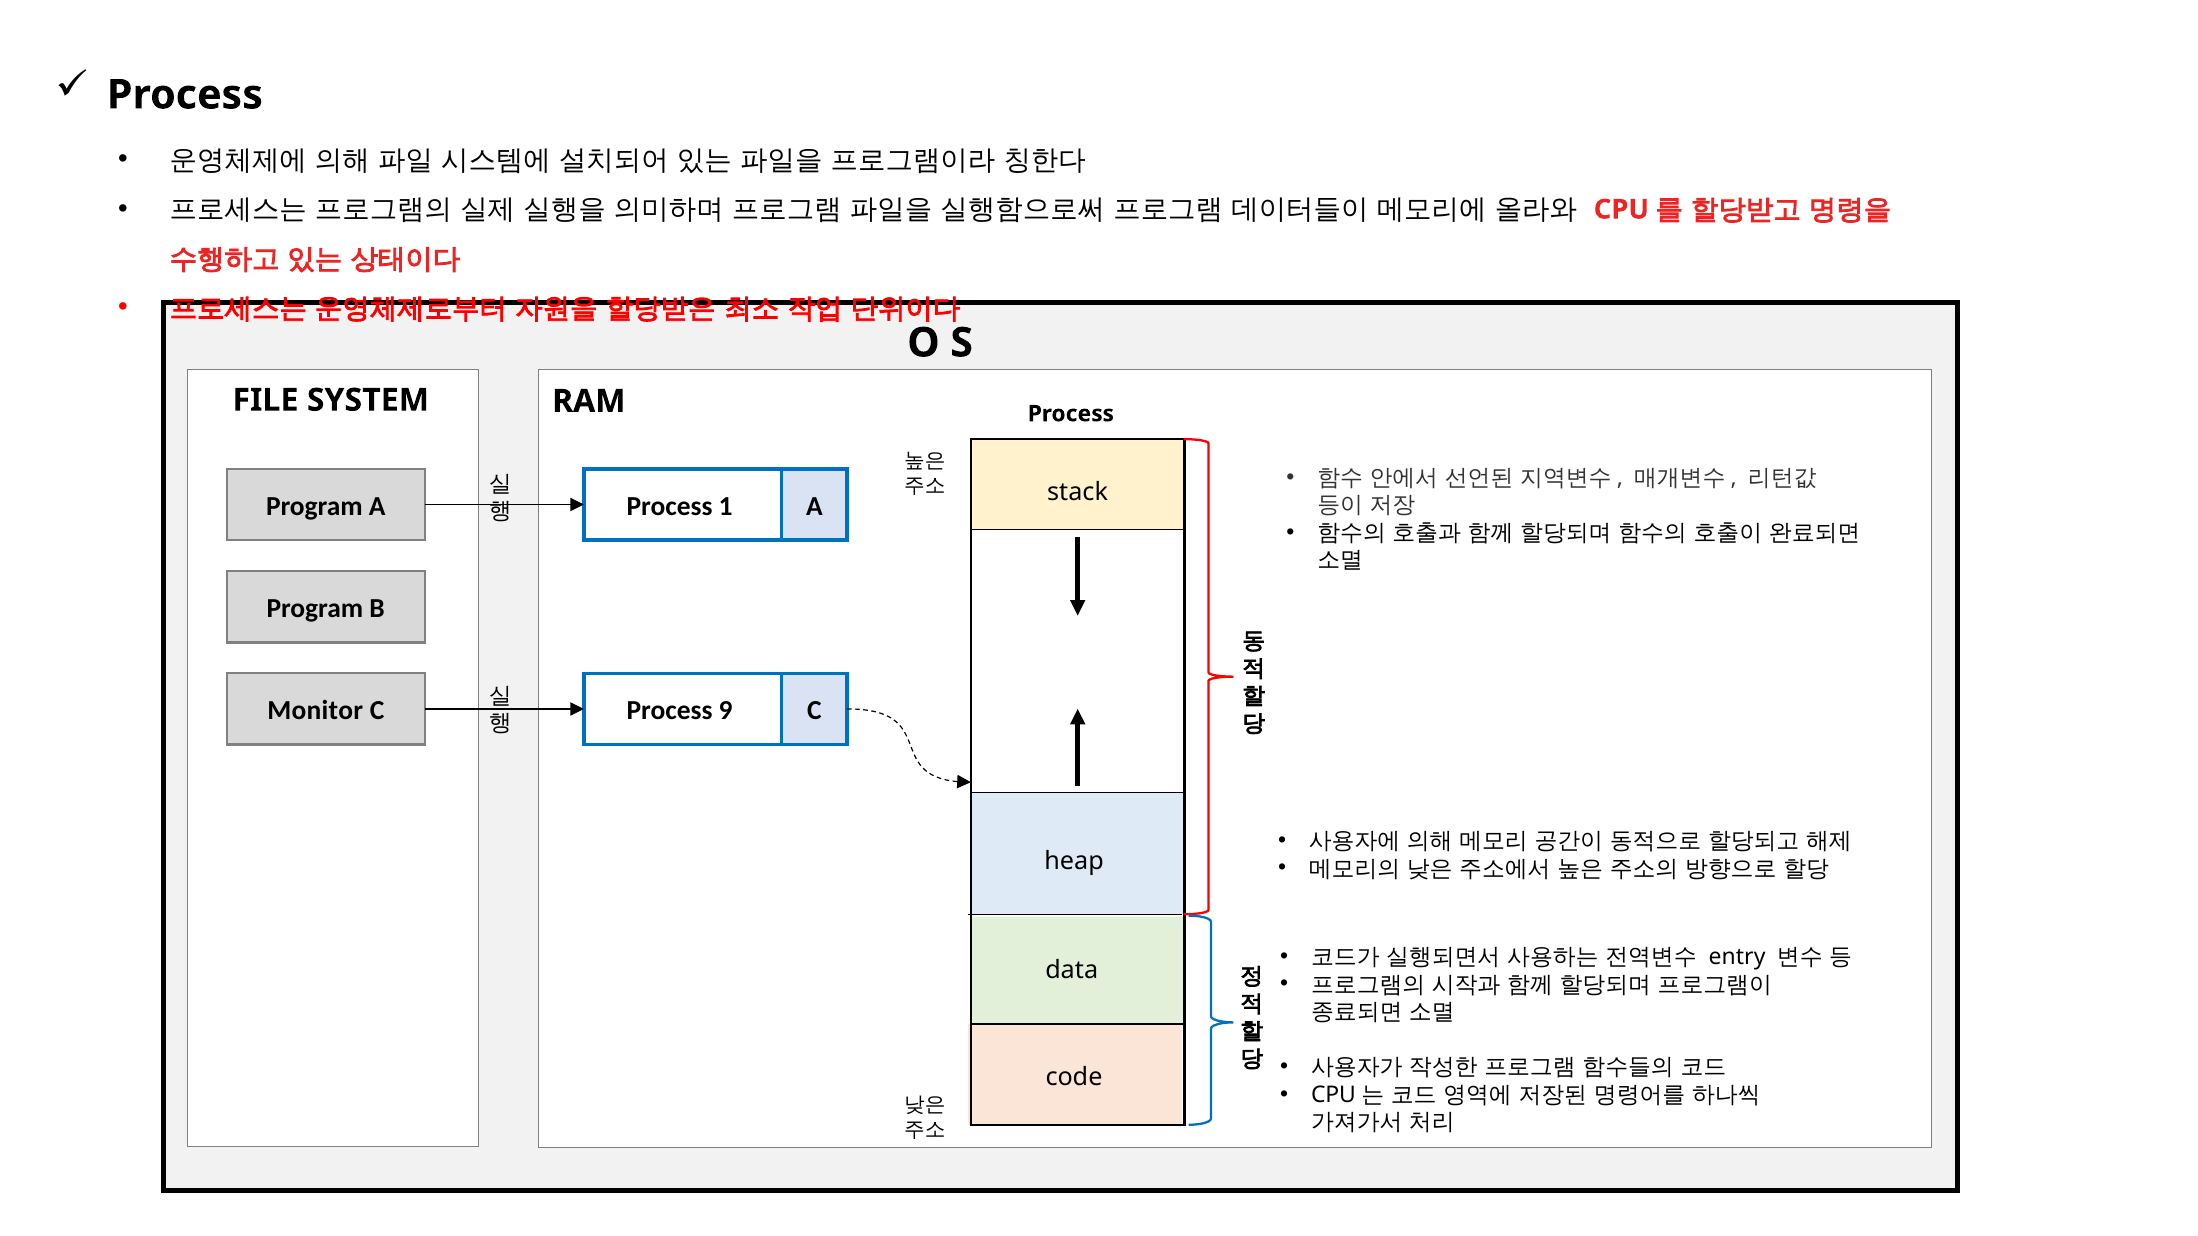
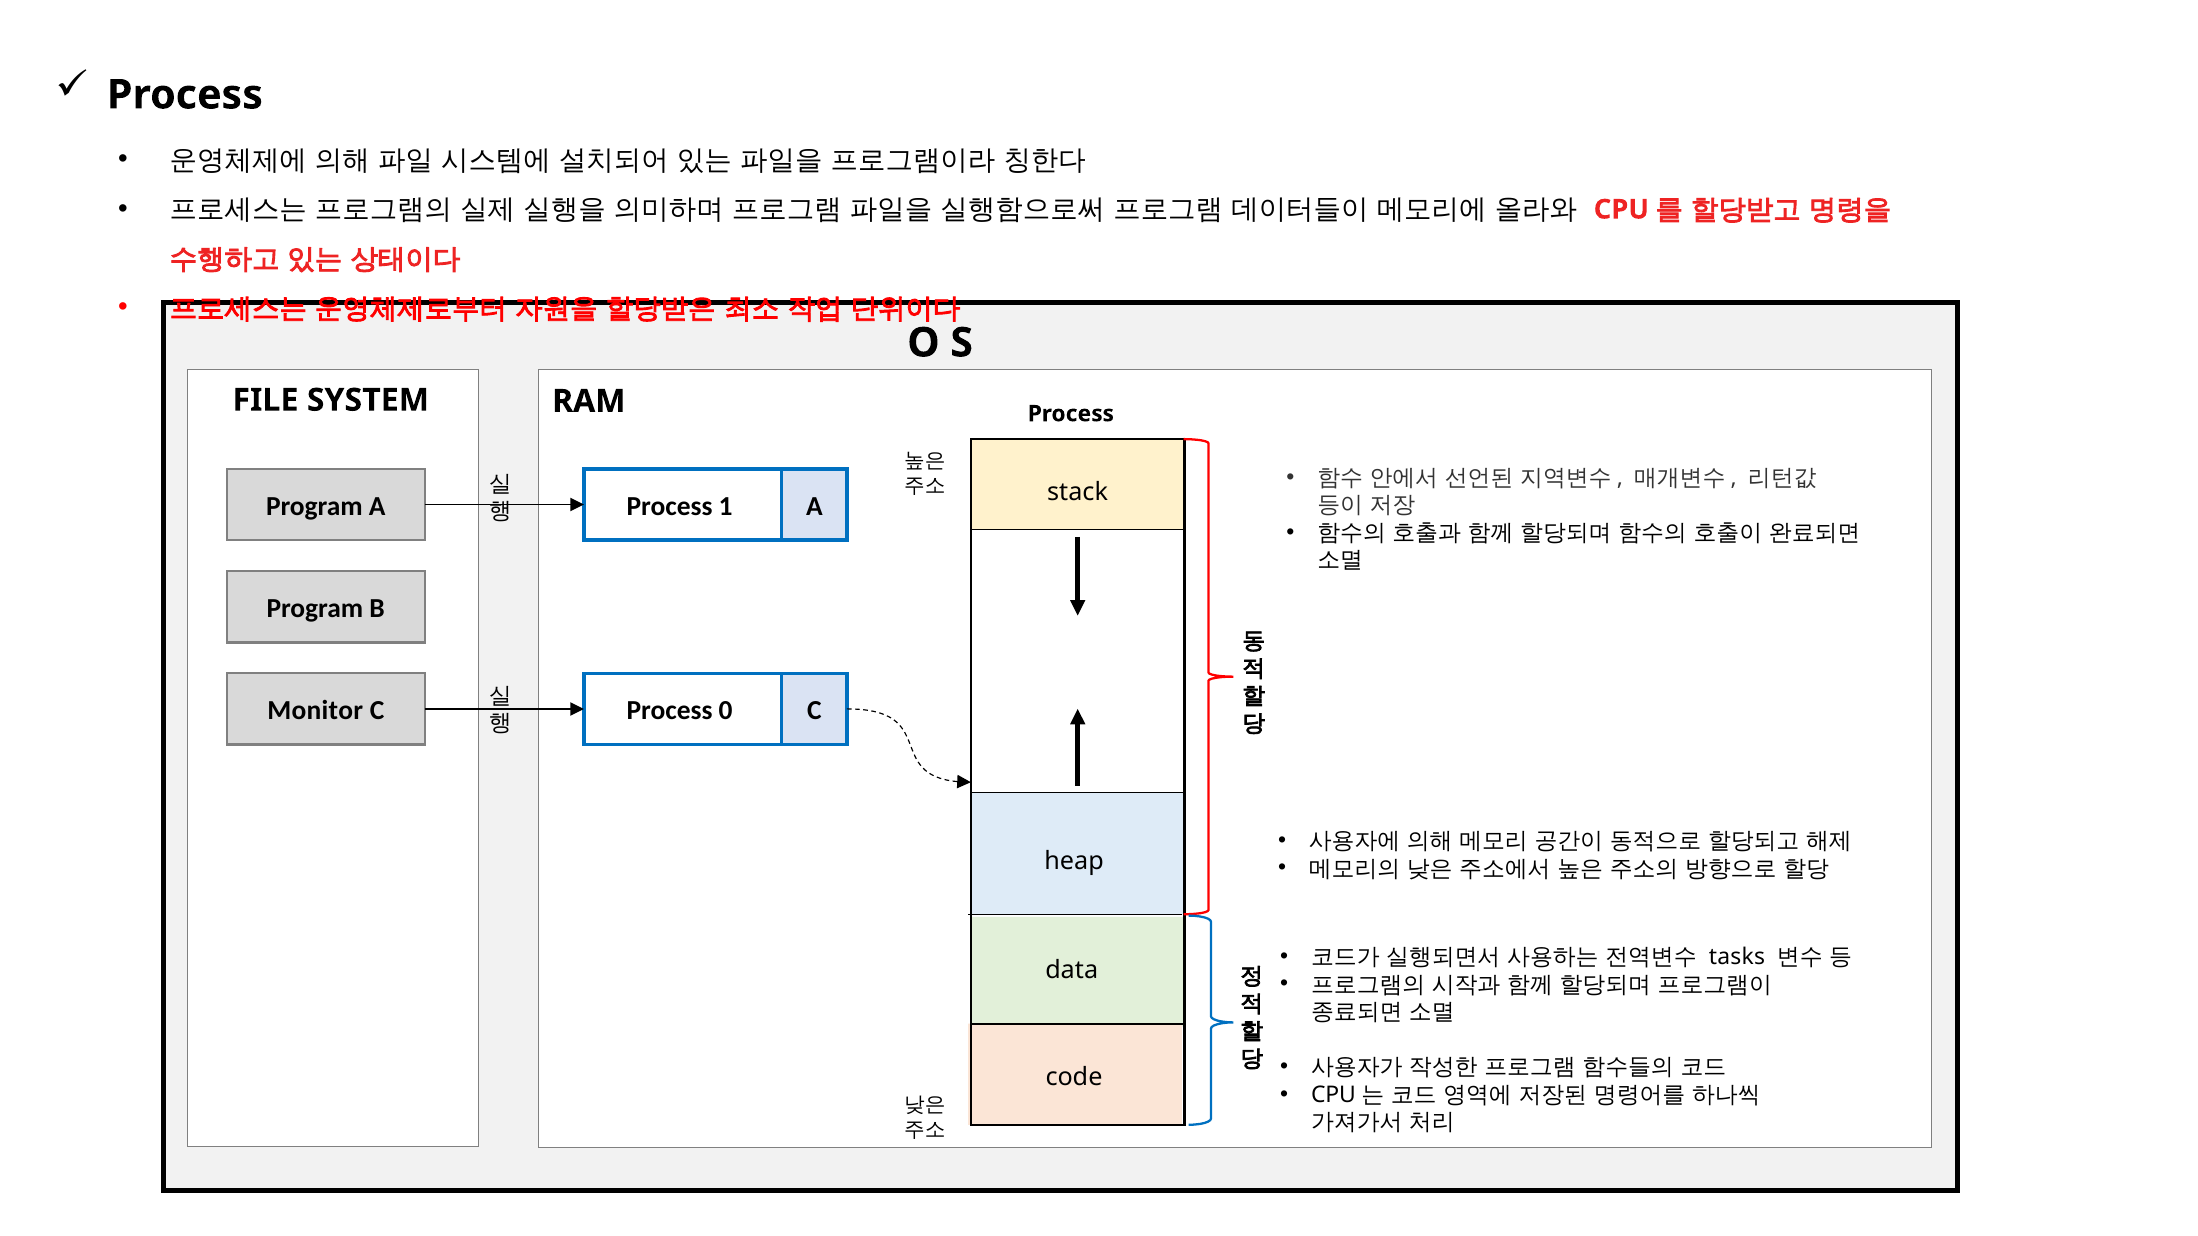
9: 9 -> 0 (726, 711)
entry: entry -> tasks (1737, 957)
